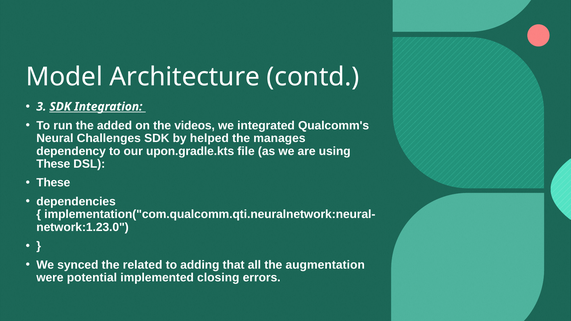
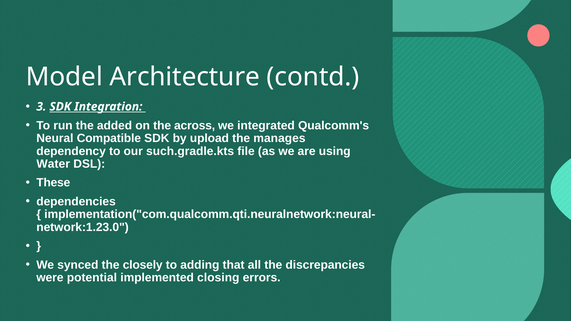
videos: videos -> across (195, 125)
Challenges: Challenges -> Compatible (109, 138)
helped: helped -> upload (209, 138)
upon.gradle.kts: upon.gradle.kts -> such.gradle.kts (190, 151)
These: These -> Water (53, 164)
related: related -> closely (143, 265)
augmentation: augmentation -> discrepancies (325, 265)
